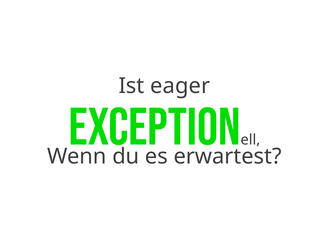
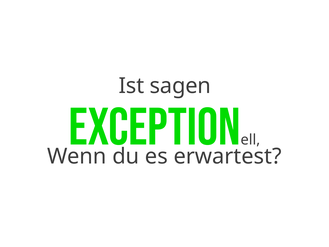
eager: eager -> sagen (180, 86)
